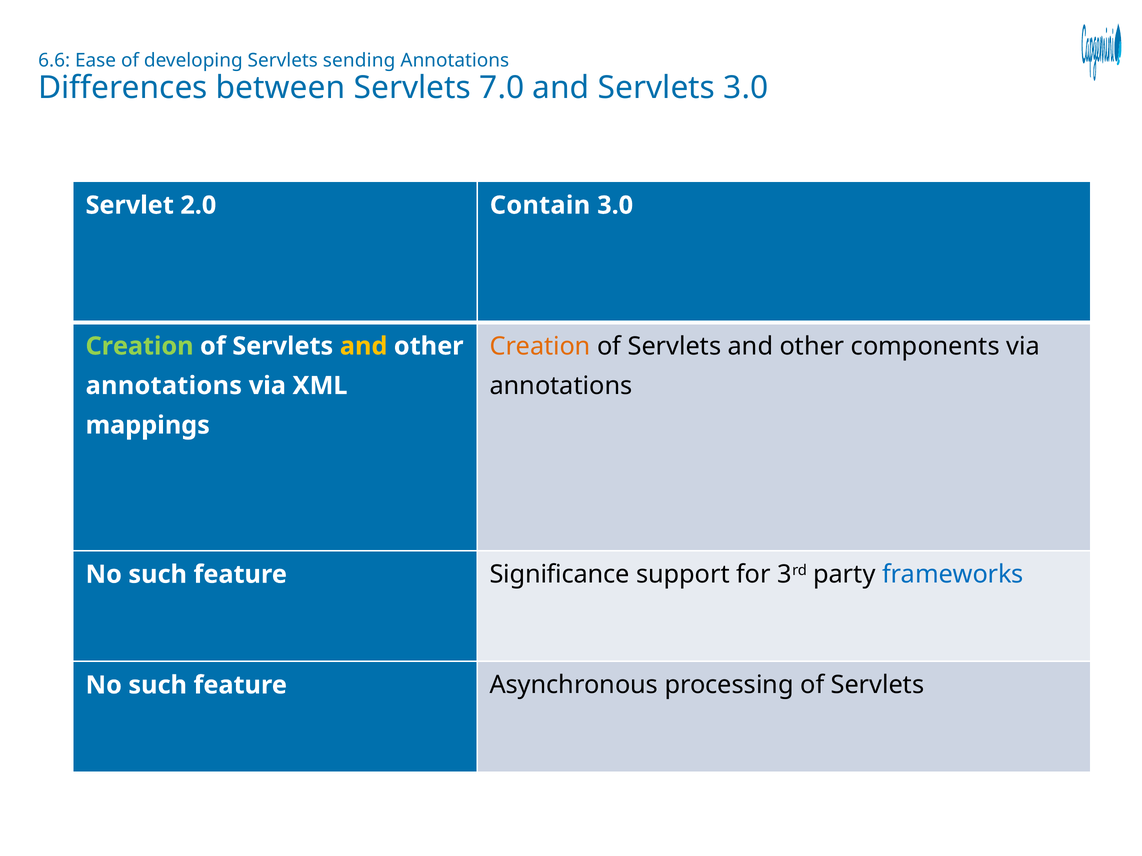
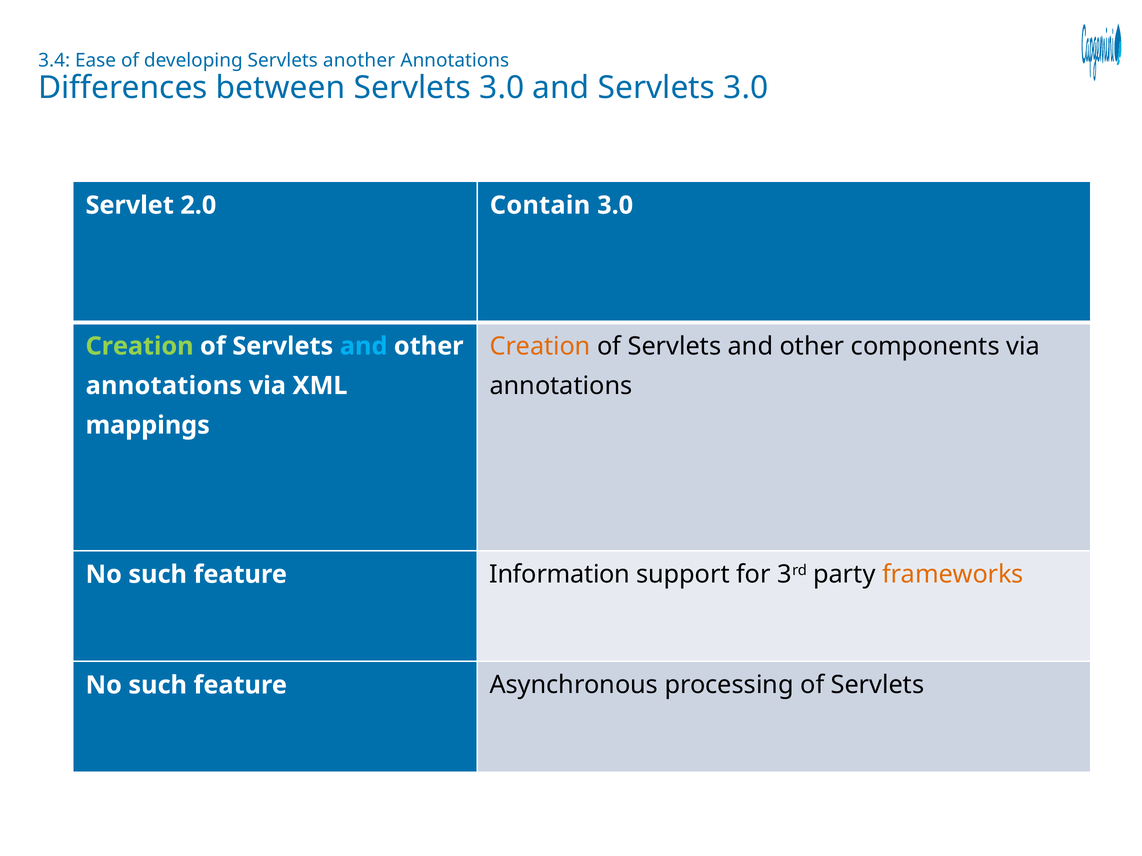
6.6: 6.6 -> 3.4 (54, 61)
sending: sending -> another (359, 61)
between Servlets 7.0: 7.0 -> 3.0 (502, 88)
and colour: yellow -> light blue (364, 346)
Significance: Significance -> Information (560, 575)
frameworks colour: blue -> orange (953, 575)
